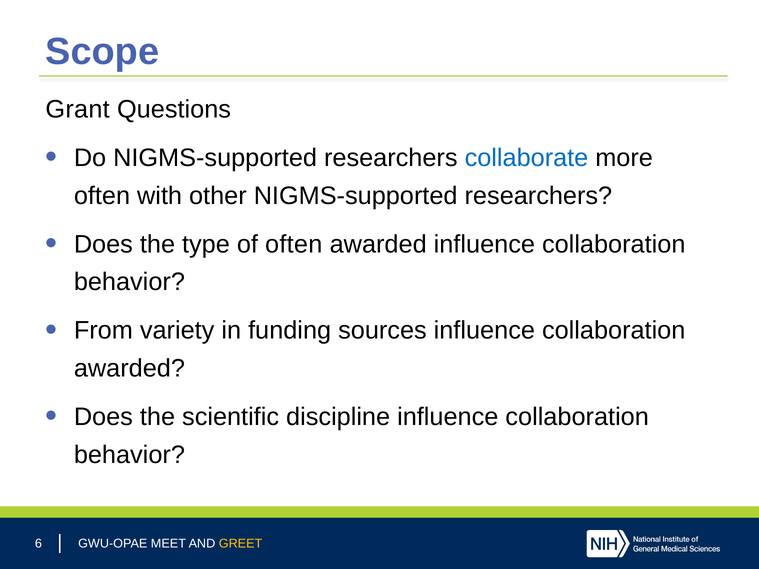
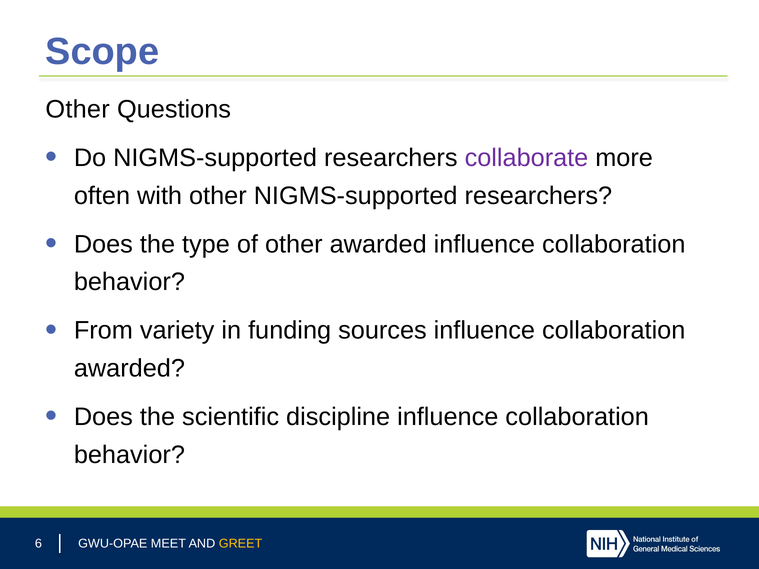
Grant: Grant -> Other (78, 109)
collaborate colour: blue -> purple (526, 158)
of often: often -> other (294, 244)
